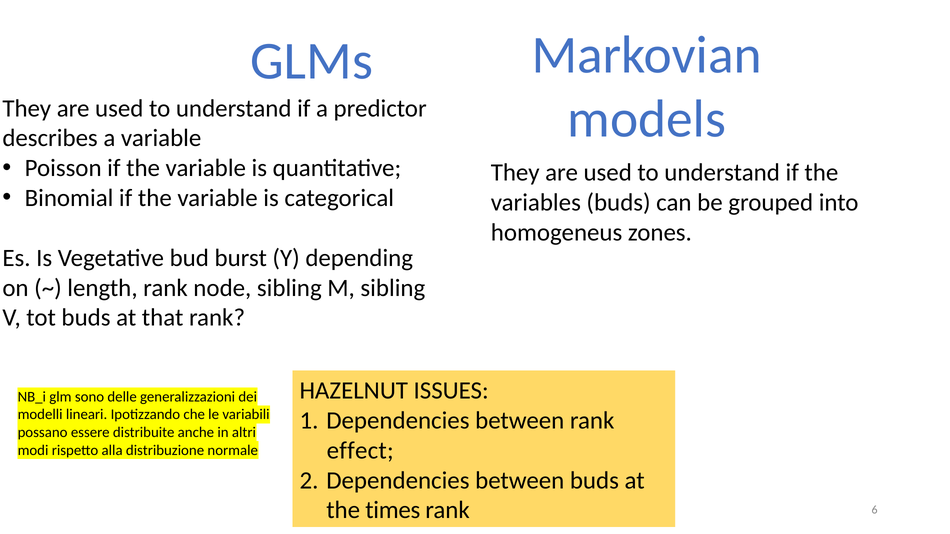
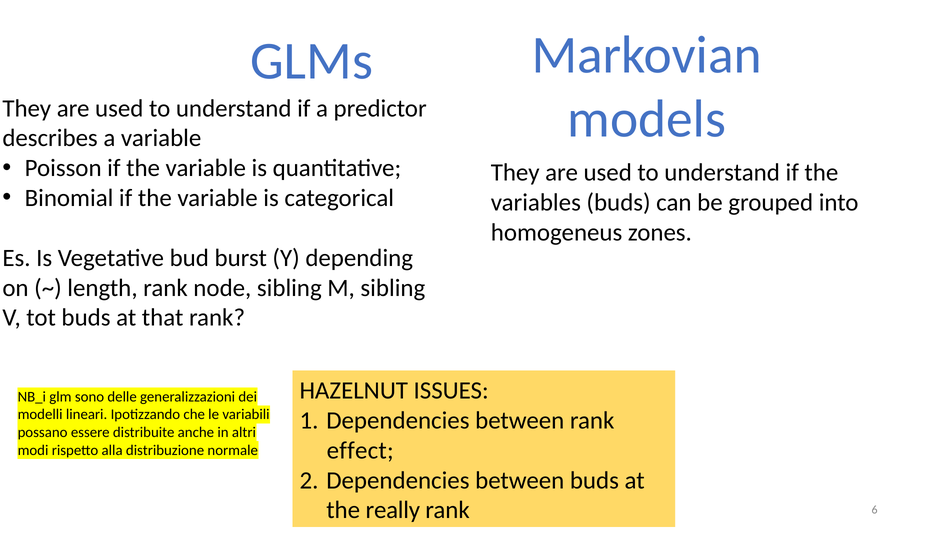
times: times -> really (393, 511)
